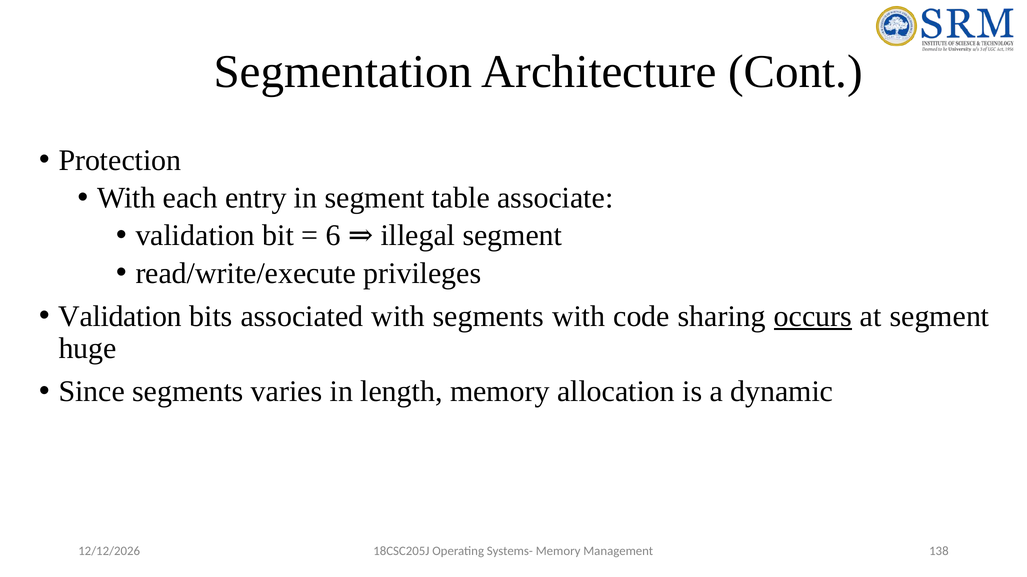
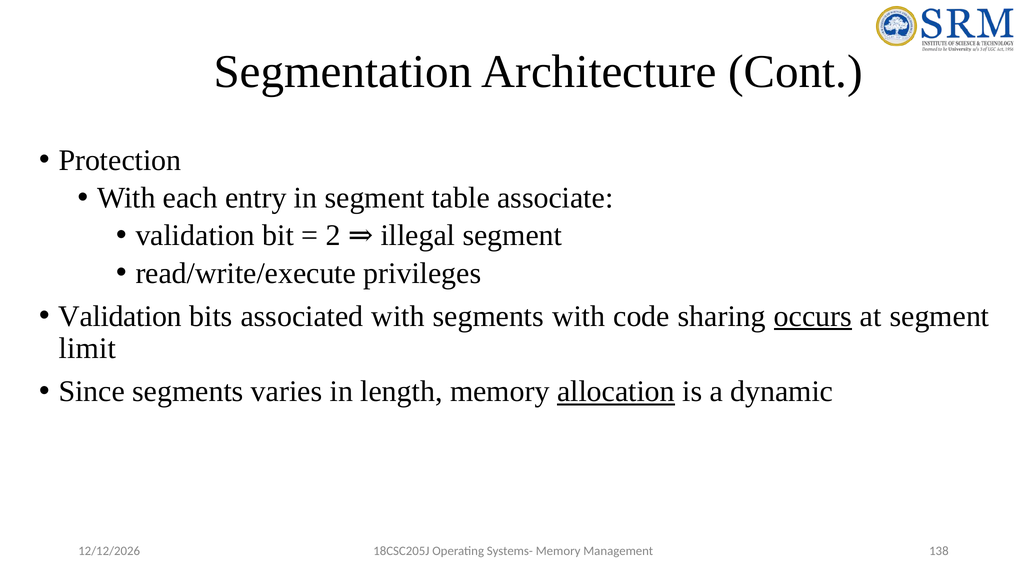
6: 6 -> 2 (333, 236)
huge: huge -> limit (87, 349)
allocation underline: none -> present (616, 392)
